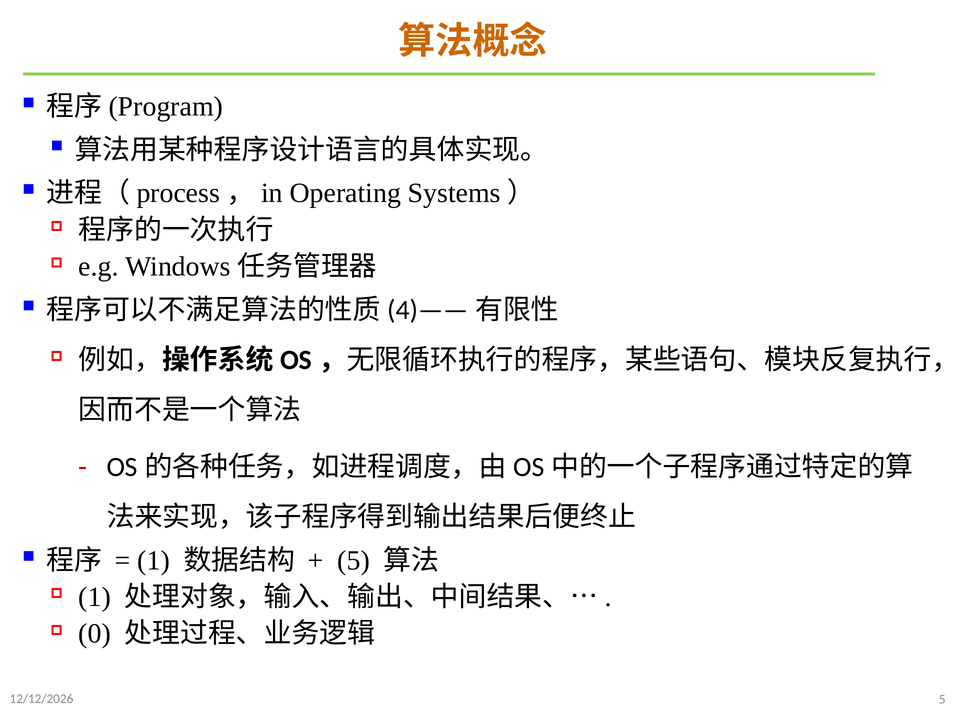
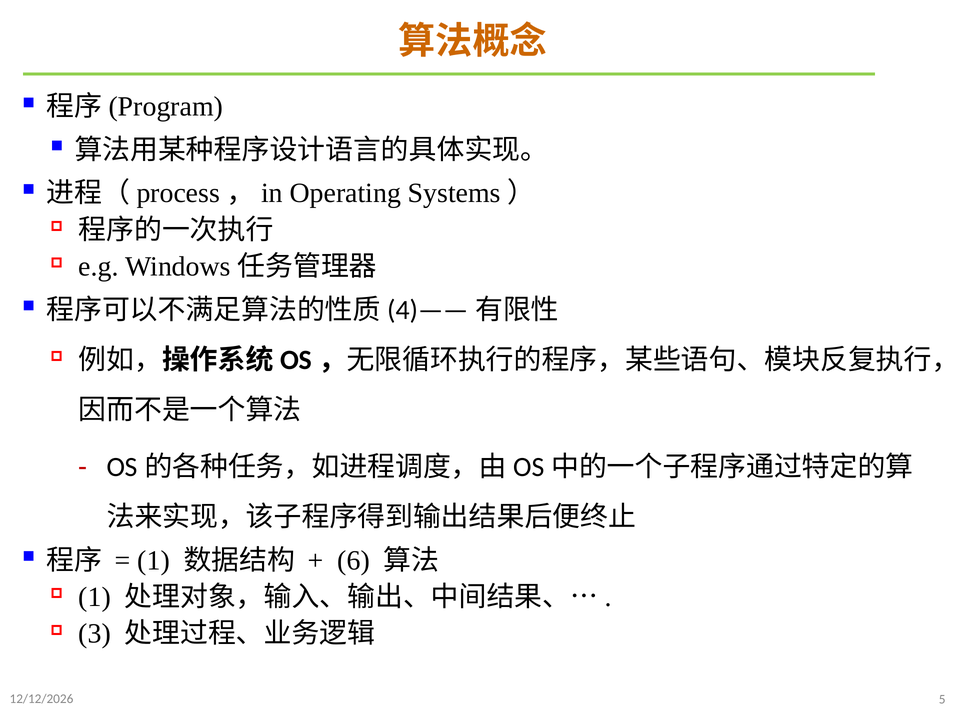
5: 5 -> 6 (354, 561)
0: 0 -> 3 (95, 634)
